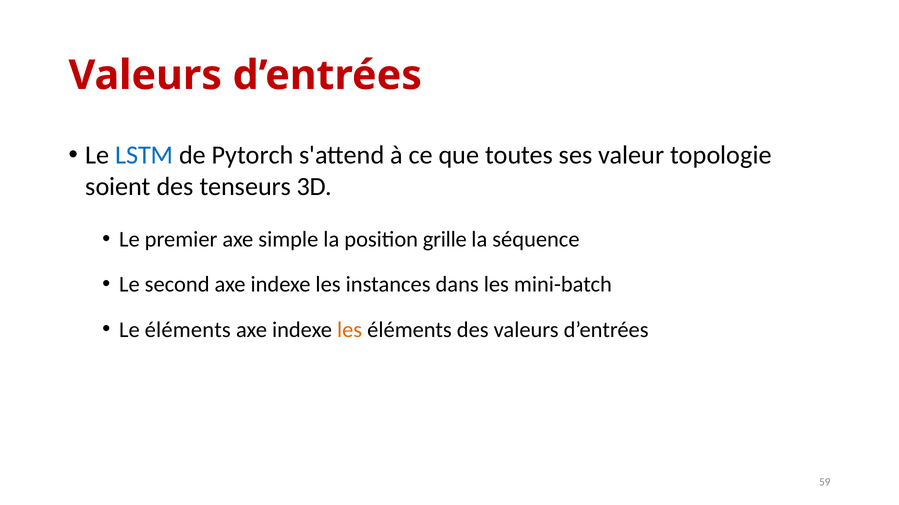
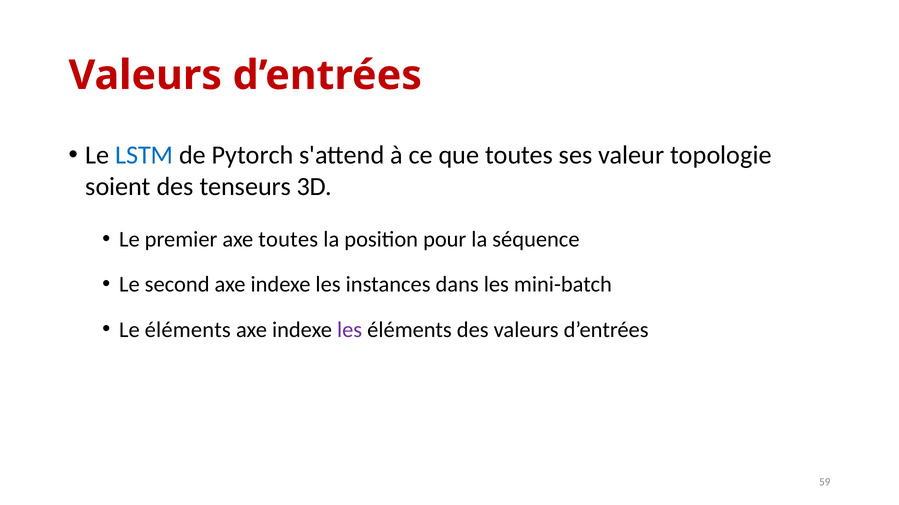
axe simple: simple -> toutes (288, 240)
grille: grille -> pour (445, 240)
les colour: orange -> purple (350, 330)
